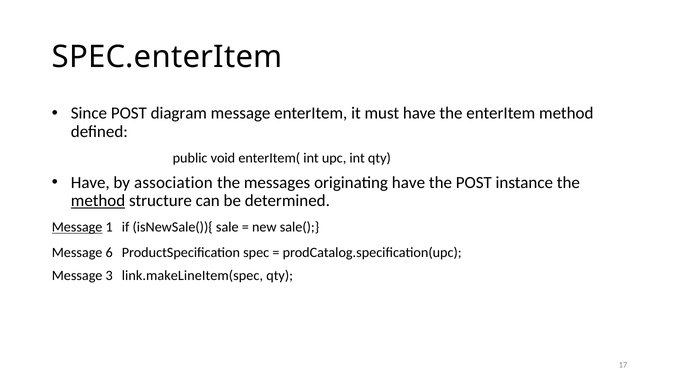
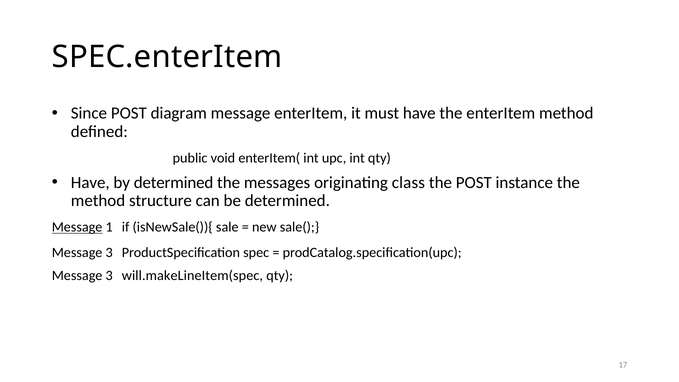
by association: association -> determined (174, 182)
originating have: have -> class (408, 182)
method underline: present -> none (98, 201)
6: 6 -> 3 (109, 252)
link.makeLineItem(spec: link.makeLineItem(spec -> will.makeLineItem(spec (192, 275)
